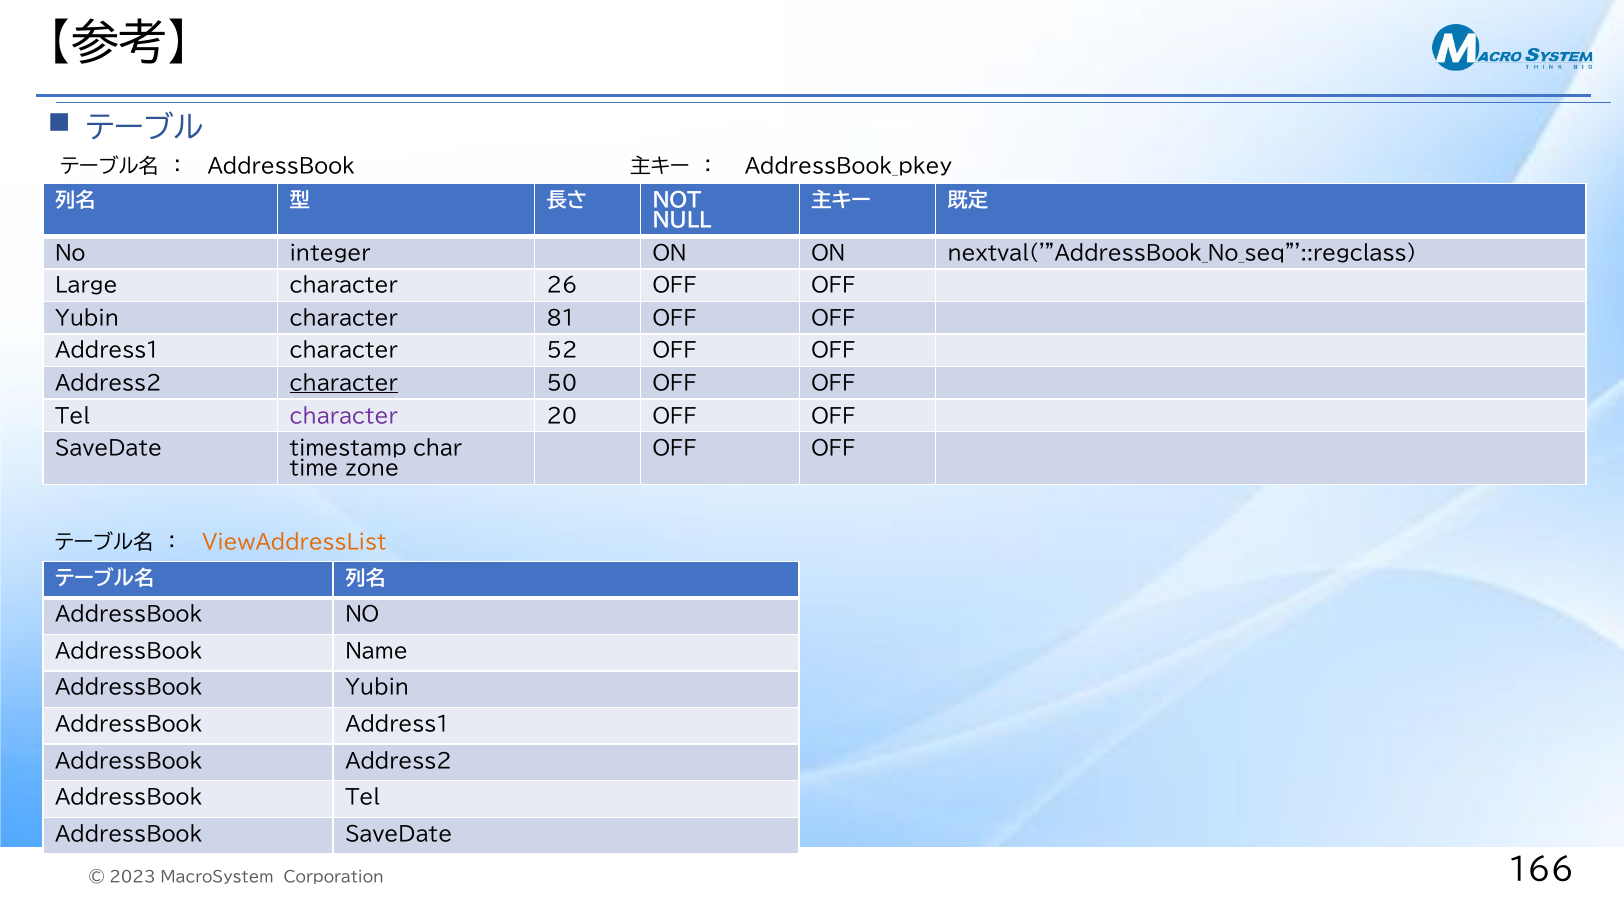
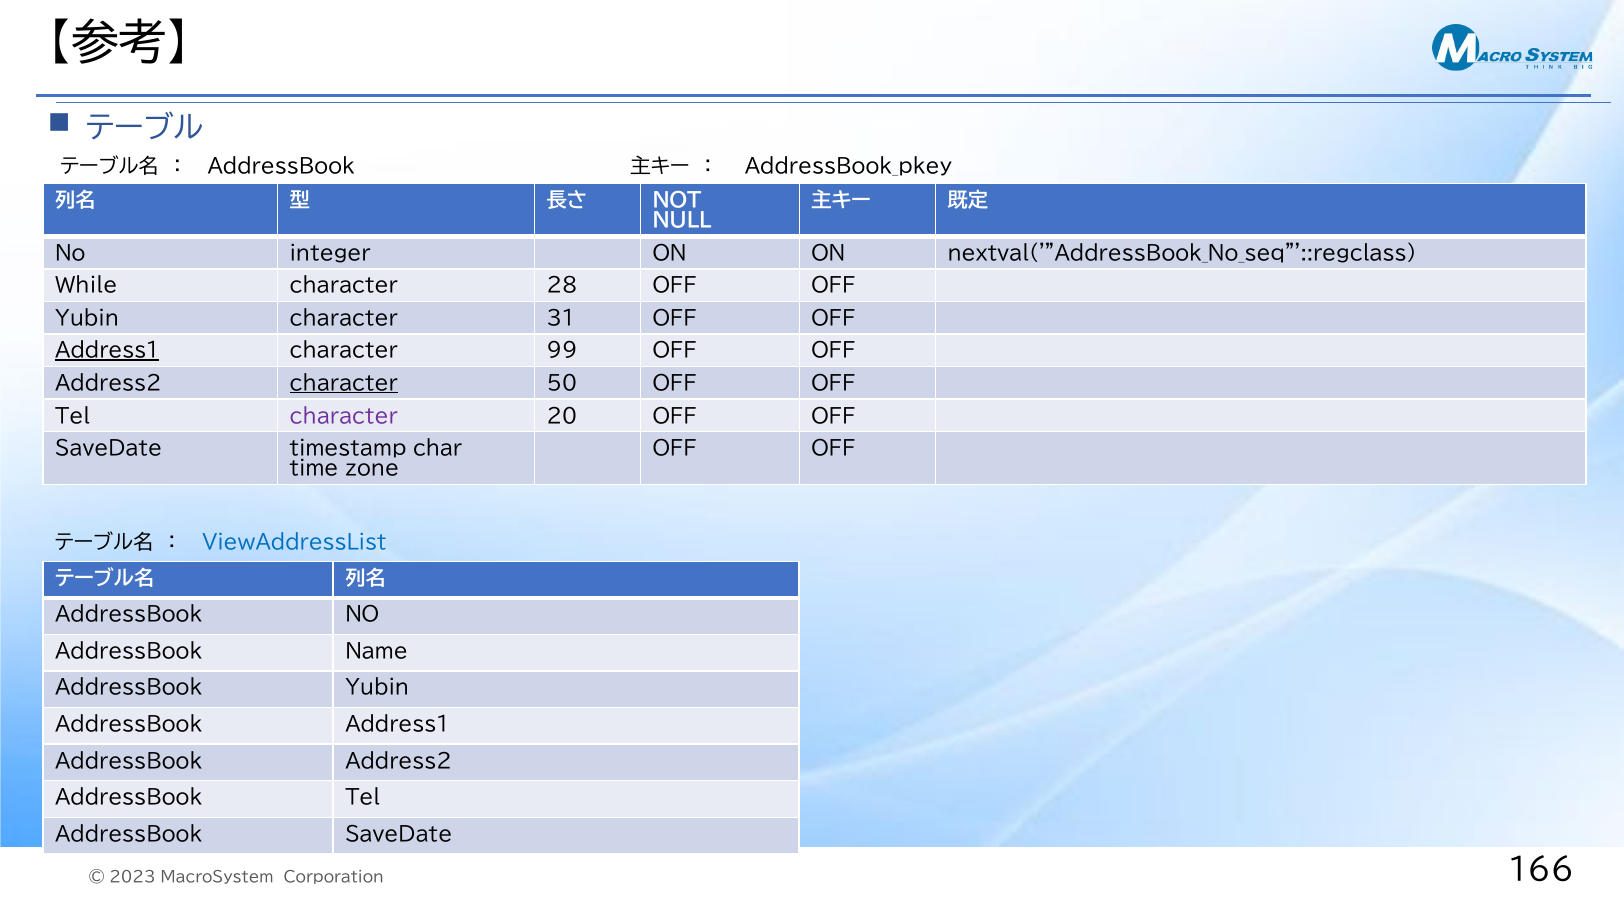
Large: Large -> While (86, 286)
26: 26 -> 28 (562, 286)
81: 81 -> 31 (561, 319)
Address1 underline: none -> present (107, 351)
52: 52 -> 99 (562, 351)
ViewAddressList colour: orange -> blue (294, 543)
